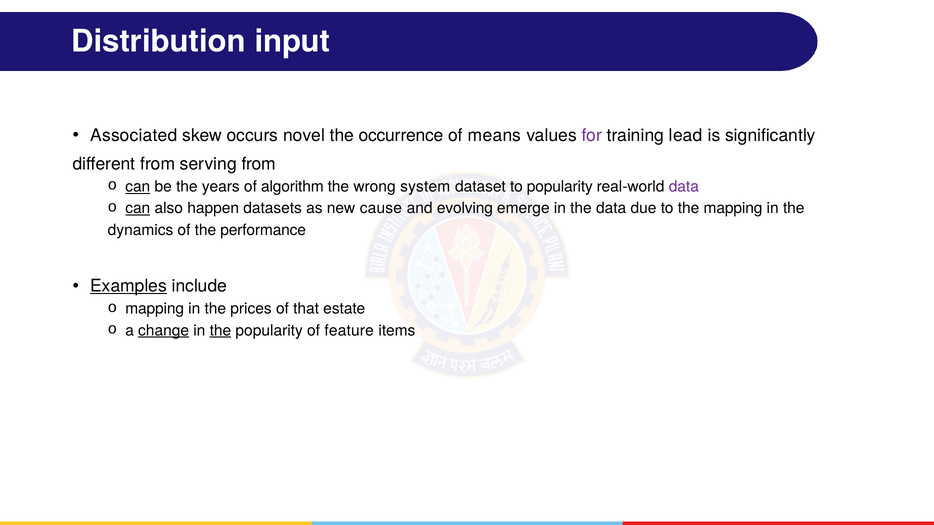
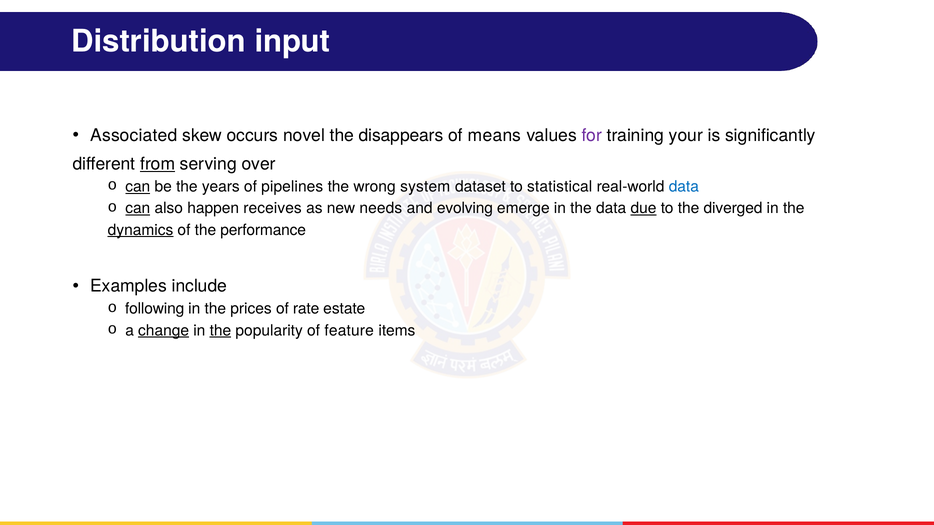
occurrence: occurrence -> disappears (401, 135)
lead: lead -> your (686, 135)
from underline: none -> present (158, 164)
serving from: from -> over (259, 164)
algorithm: algorithm -> pipelines (292, 187)
to popularity: popularity -> statistical (560, 187)
data colour: purple -> blue (684, 187)
datasets: datasets -> receives (273, 208)
cause: cause -> needs (381, 208)
due underline: none -> present (644, 208)
the mapping: mapping -> diverged (733, 208)
dynamics underline: none -> present (141, 230)
Examples underline: present -> none (129, 286)
mapping: mapping -> following (155, 309)
that: that -> rate (306, 309)
